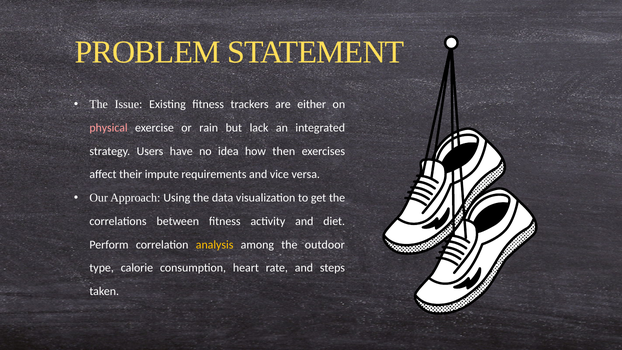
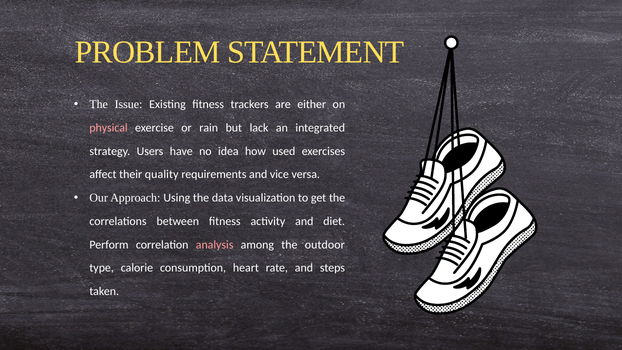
then: then -> used (284, 151)
impute: impute -> quality (162, 174)
analysis colour: yellow -> pink (215, 245)
